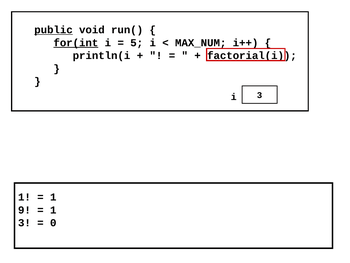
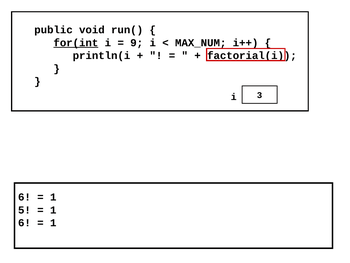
public underline: present -> none (54, 30)
5: 5 -> 9 (137, 43)
1: 1 -> 6 (24, 197)
9: 9 -> 5 (24, 210)
3: 3 -> 6 (24, 222)
0: 0 -> 1 (53, 222)
